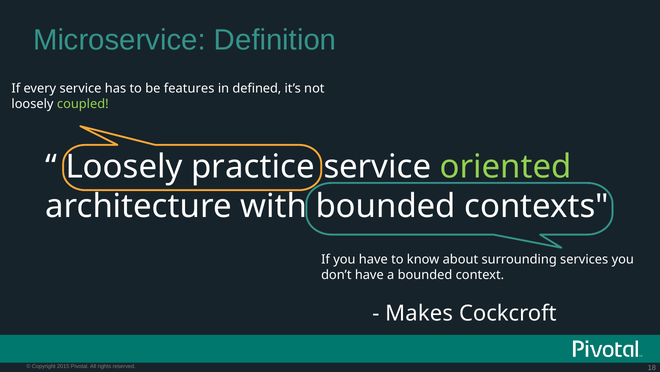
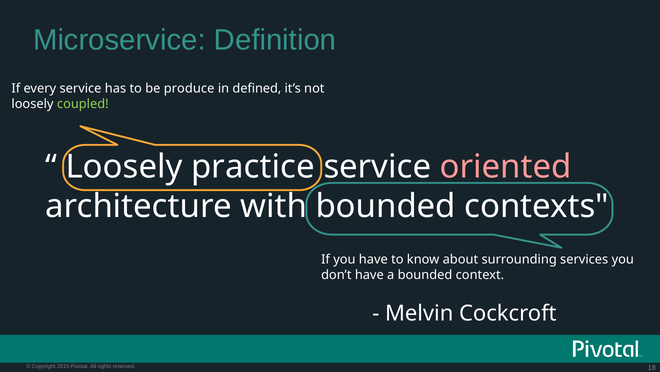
features: features -> produce (189, 88)
oriented colour: light green -> pink (506, 166)
Makes: Makes -> Melvin (419, 313)
